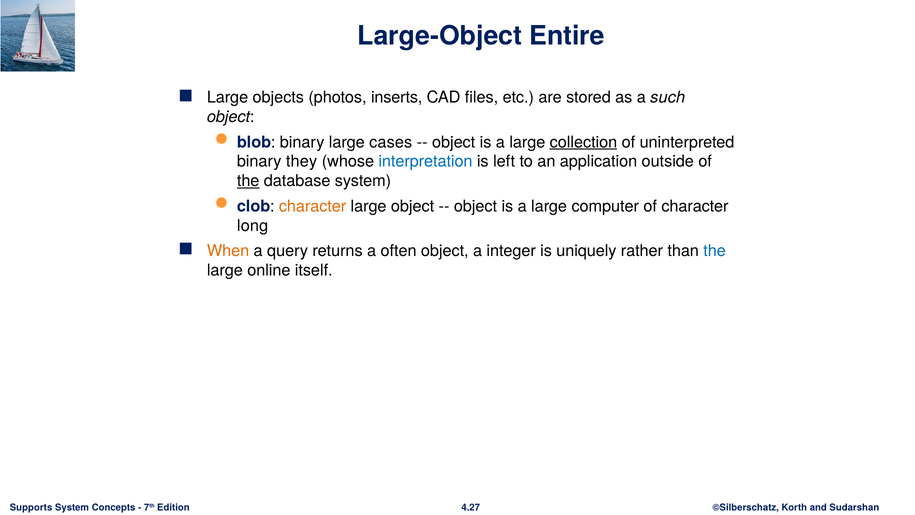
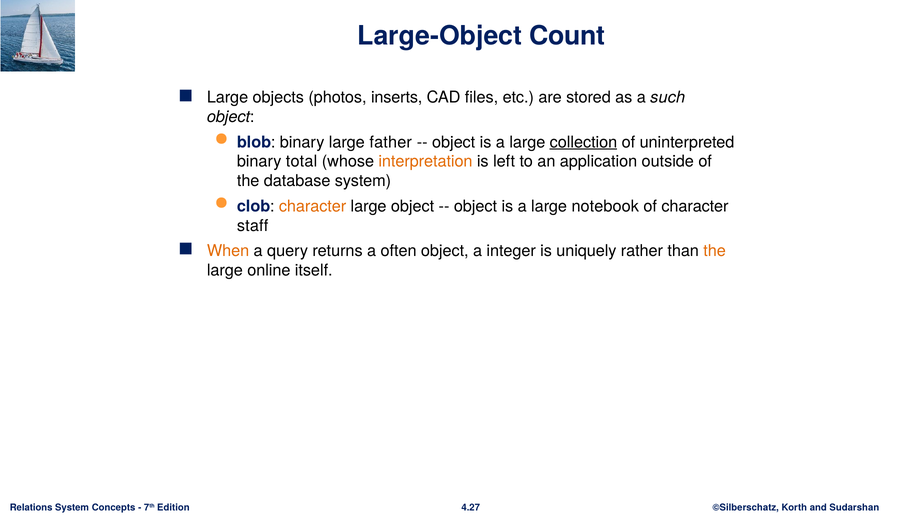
Entire: Entire -> Count (567, 36)
cases: cases -> father (391, 142)
they: they -> total (302, 162)
interpretation colour: blue -> orange (425, 162)
the underline: present -> none (248, 181)
computer: computer -> notebook (605, 206)
long: long -> staff (253, 226)
the colour: blue -> orange (715, 251)
Supports: Supports -> Relations (31, 507)
